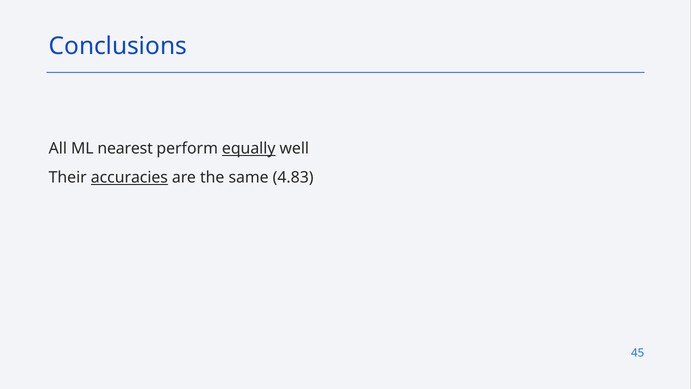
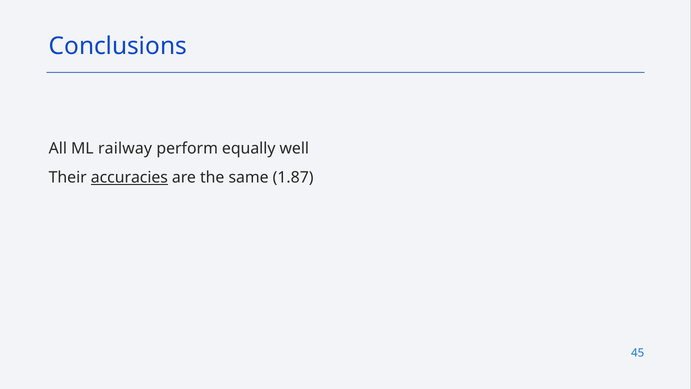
nearest: nearest -> railway (125, 148)
equally underline: present -> none (249, 148)
4.83: 4.83 -> 1.87 (293, 178)
